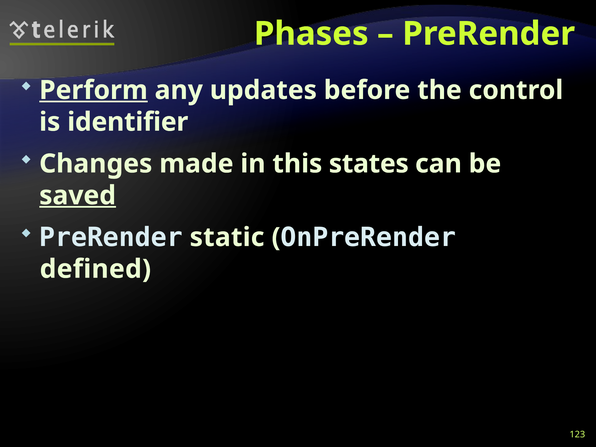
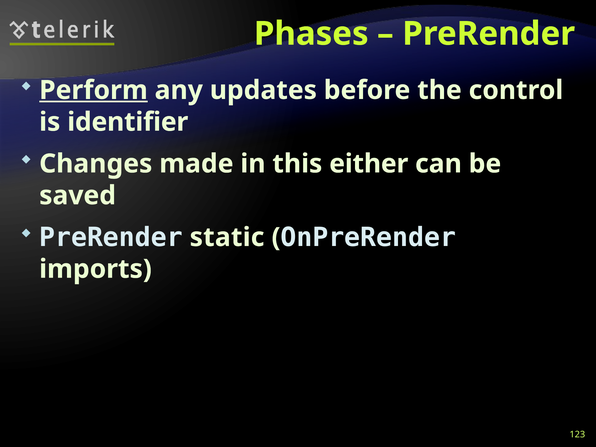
states: states -> either (369, 164)
saved underline: present -> none (78, 196)
defined: defined -> imports (95, 269)
